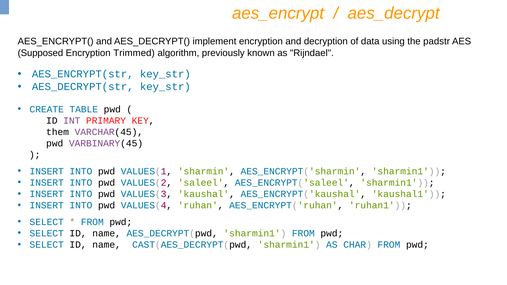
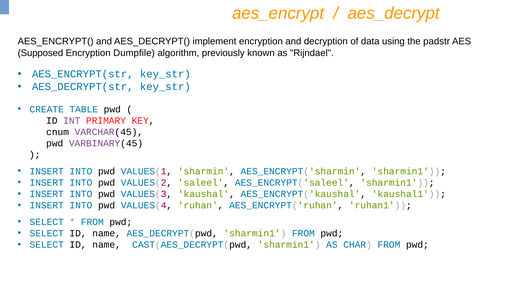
Trimmed: Trimmed -> Dumpfile (134, 53)
them: them -> cnum (58, 132)
